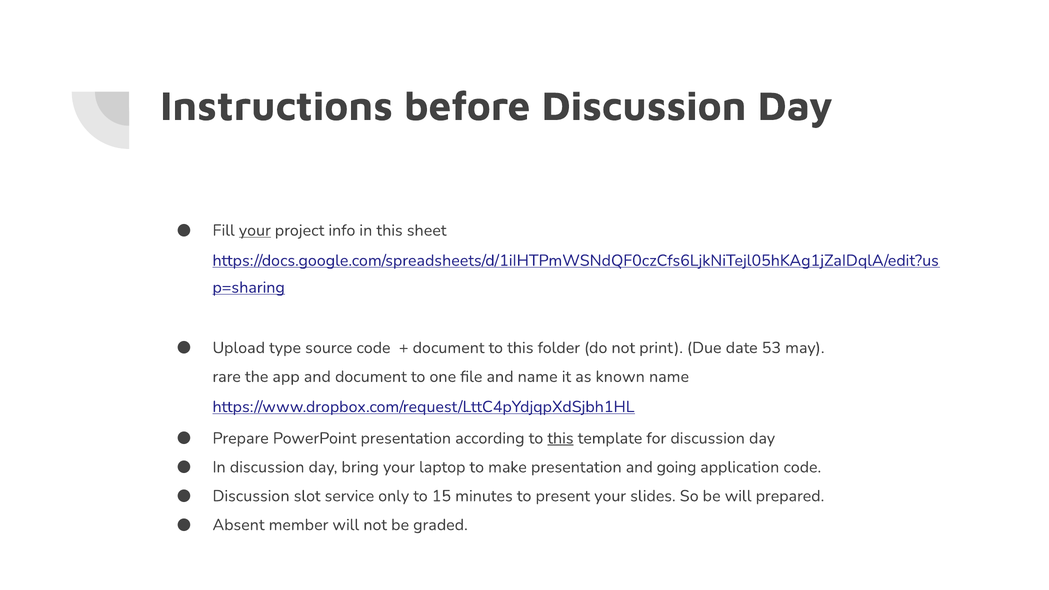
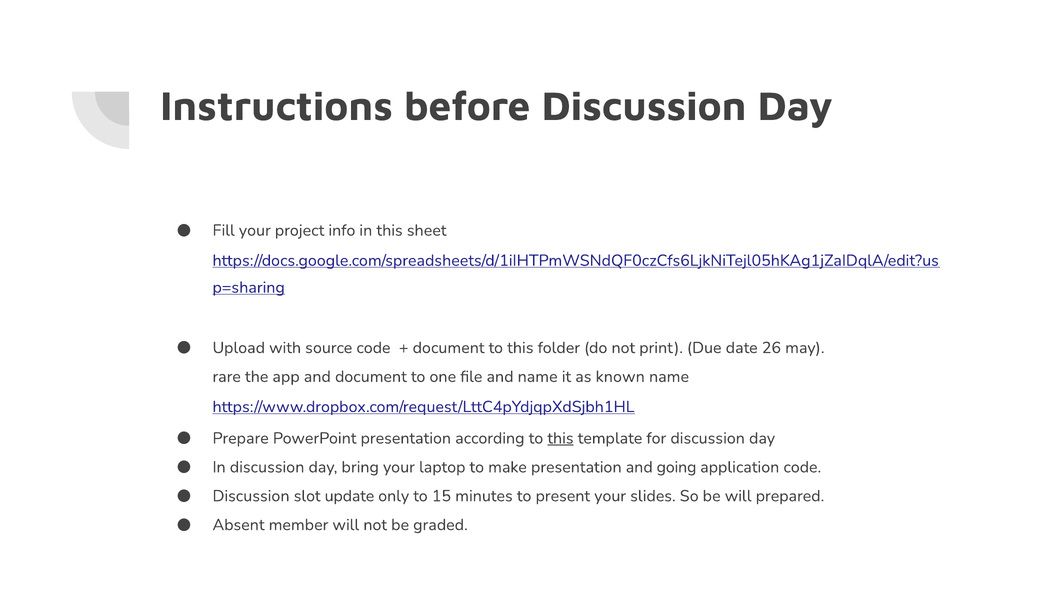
your underline: present -> none (255, 230)
type: type -> with (285, 348)
53: 53 -> 26 (771, 348)
service: service -> update (349, 496)
